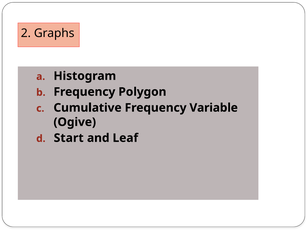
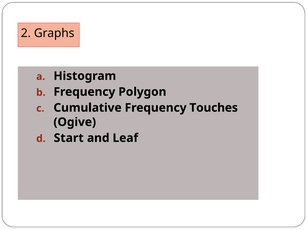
Variable: Variable -> Touches (214, 108)
